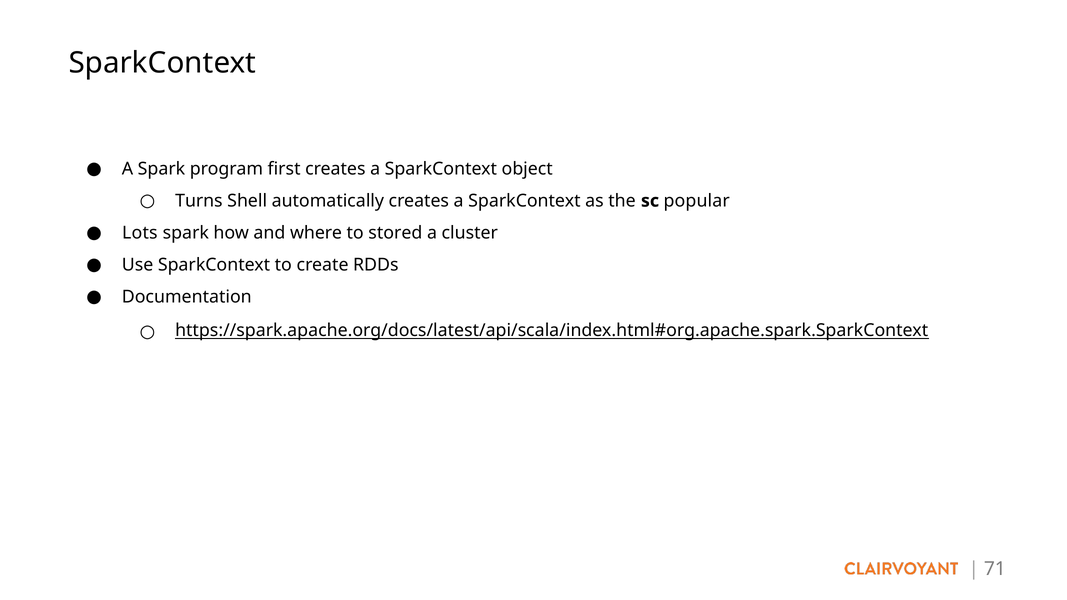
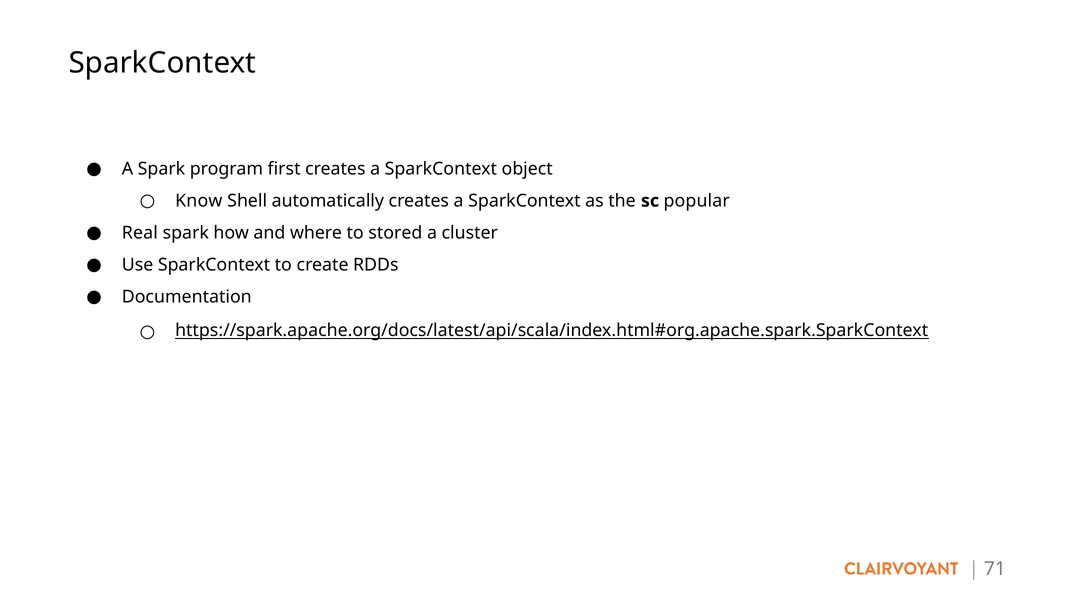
Turns: Turns -> Know (199, 201)
Lots: Lots -> Real (140, 233)
